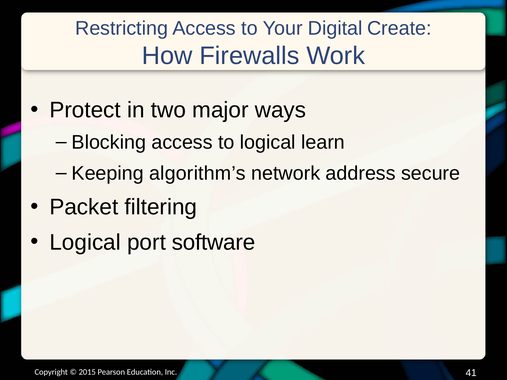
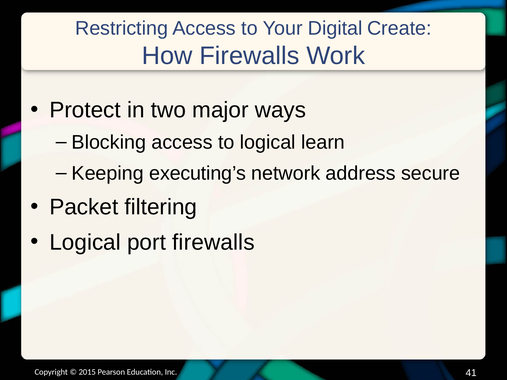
algorithm’s: algorithm’s -> executing’s (198, 173)
port software: software -> firewalls (213, 243)
